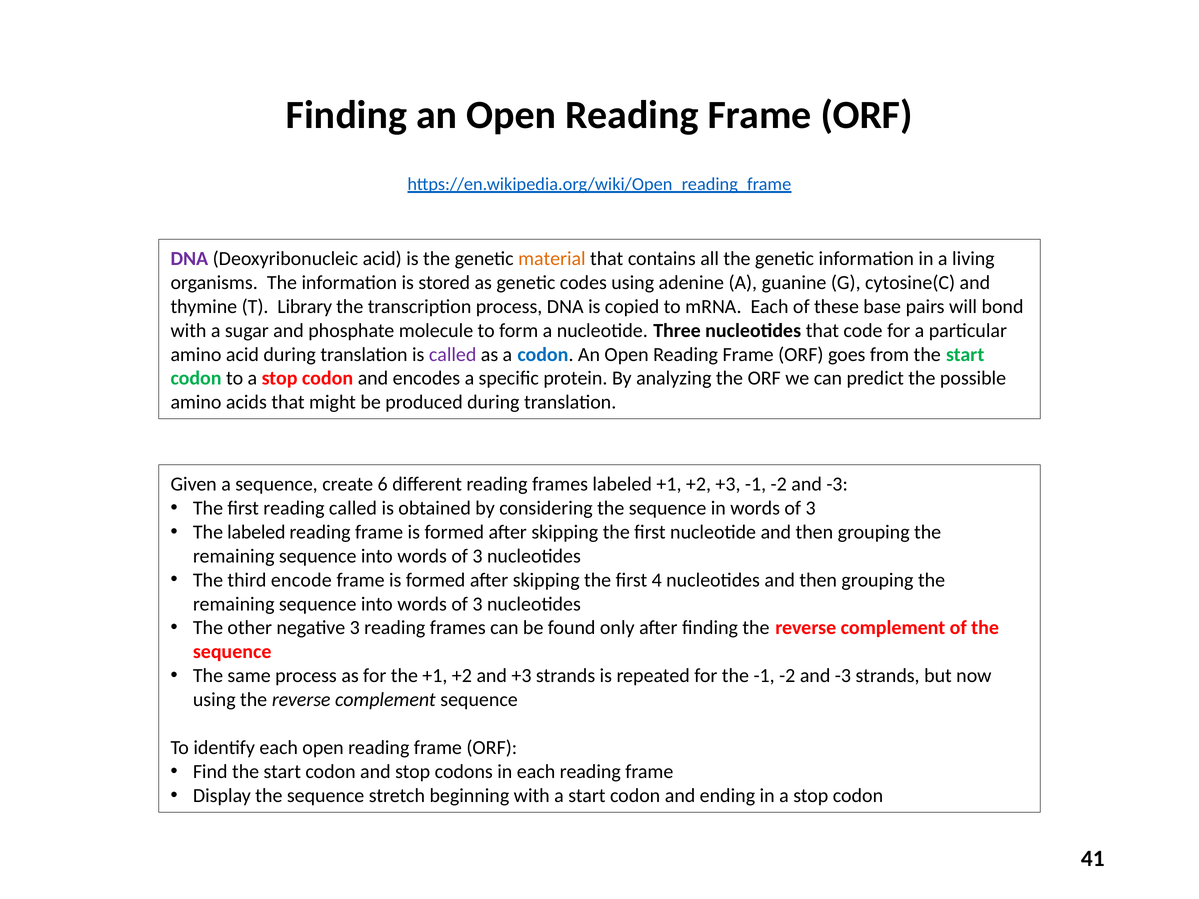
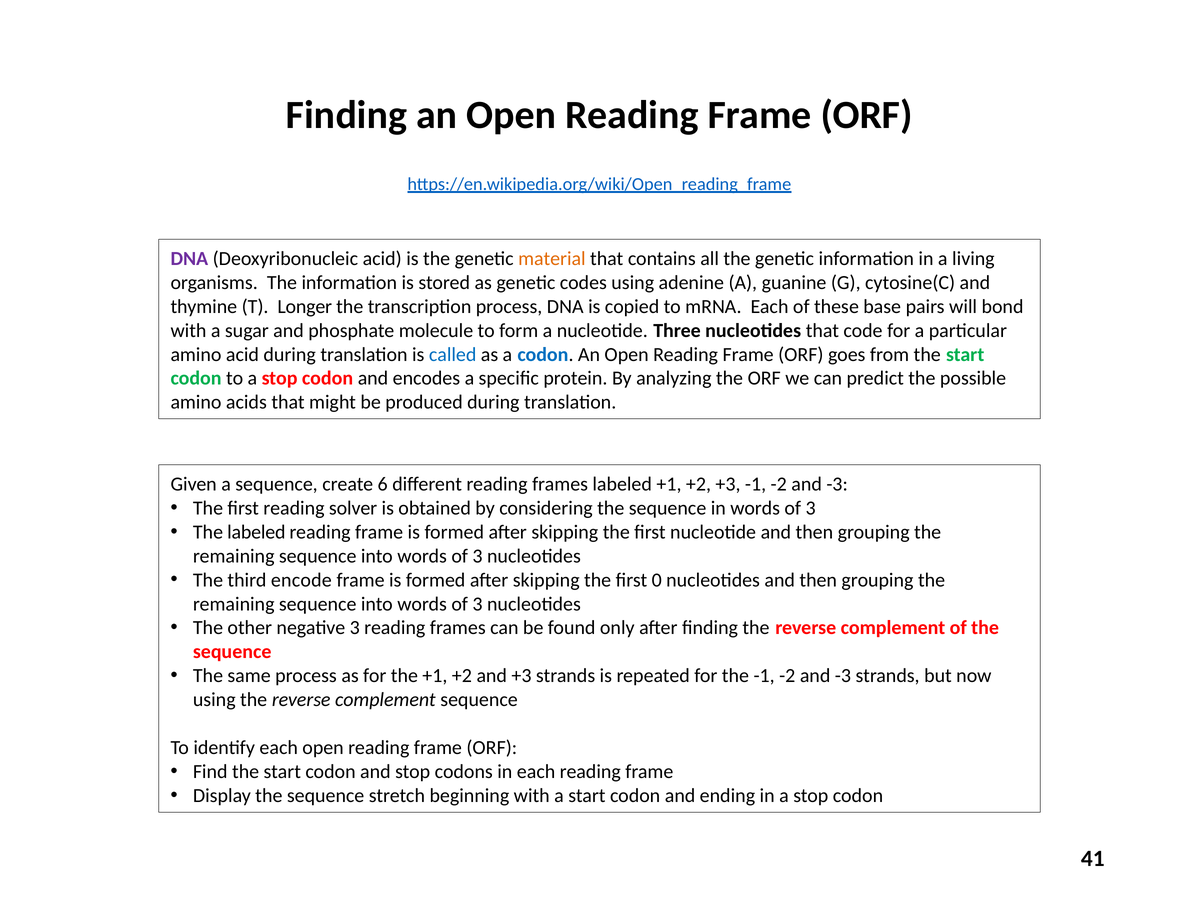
Library: Library -> Longer (305, 307)
called colour: purple -> blue (453, 355)
reading called: called -> solver (353, 508)
4: 4 -> 0 (657, 580)
